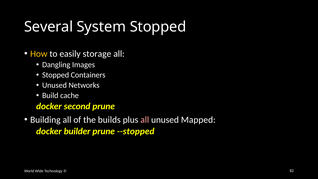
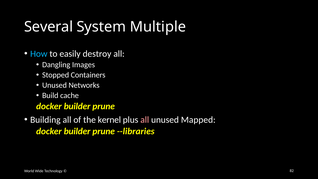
System Stopped: Stopped -> Multiple (158, 27)
How colour: yellow -> light blue (39, 54)
storage: storage -> destroy (97, 54)
second: second -> builder (77, 106)
builds: builds -> kernel (109, 120)
--stopped: --stopped -> --libraries (136, 131)
